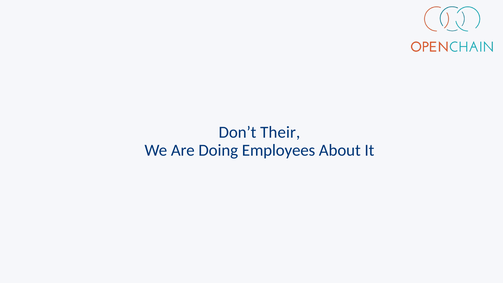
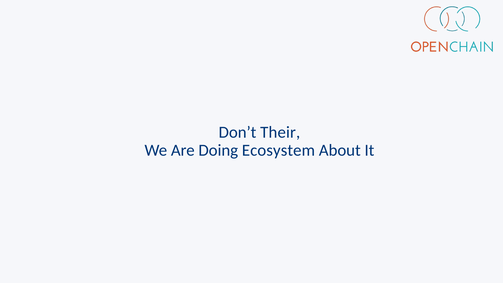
Employees: Employees -> Ecosystem (278, 150)
